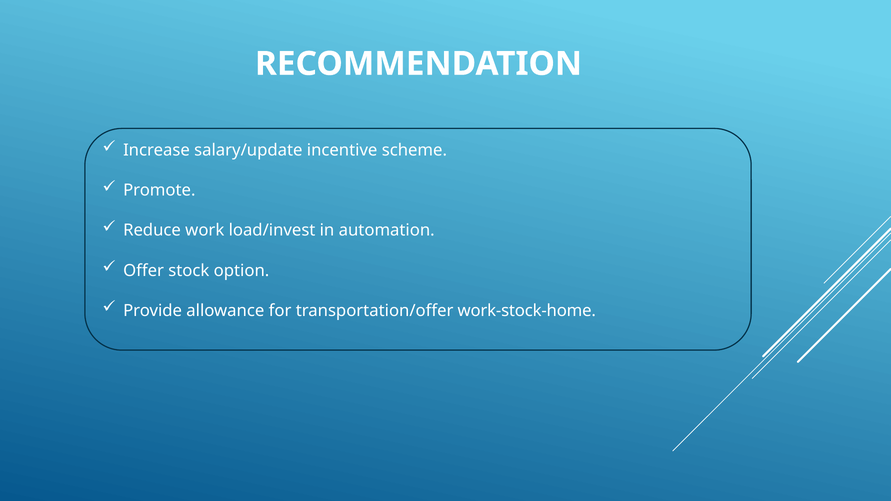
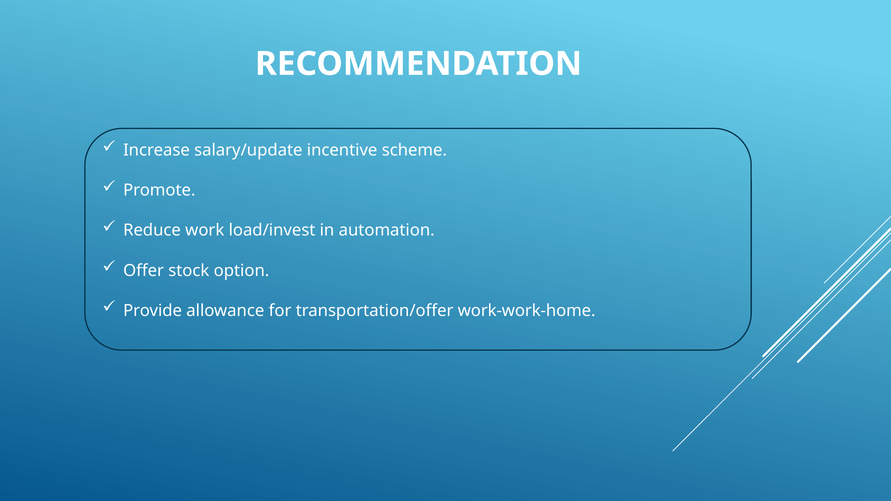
work-stock-home: work-stock-home -> work-work-home (527, 311)
